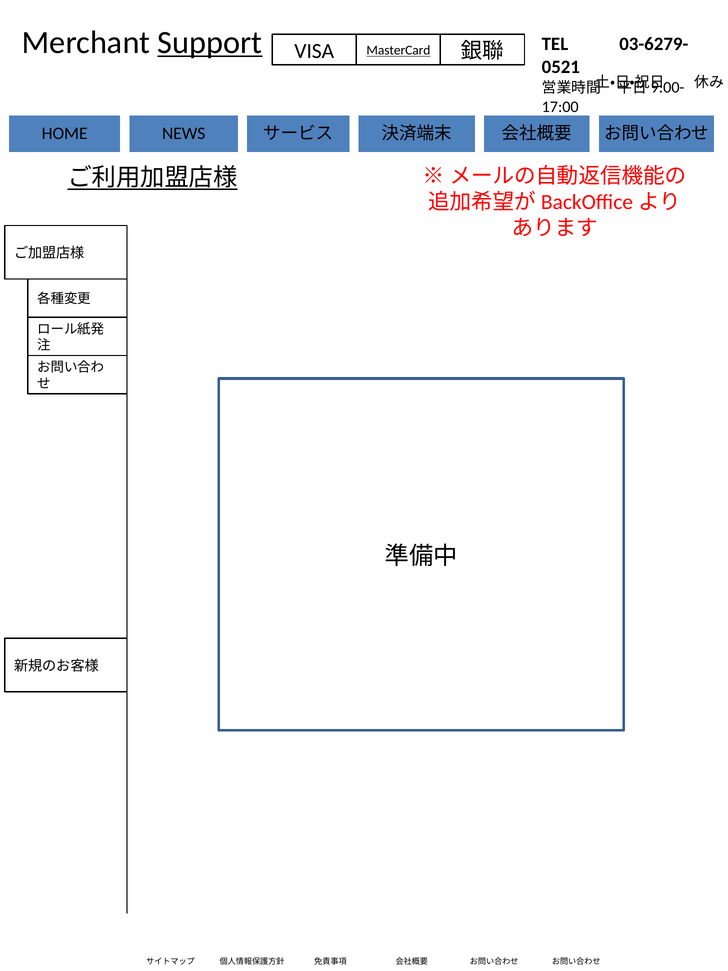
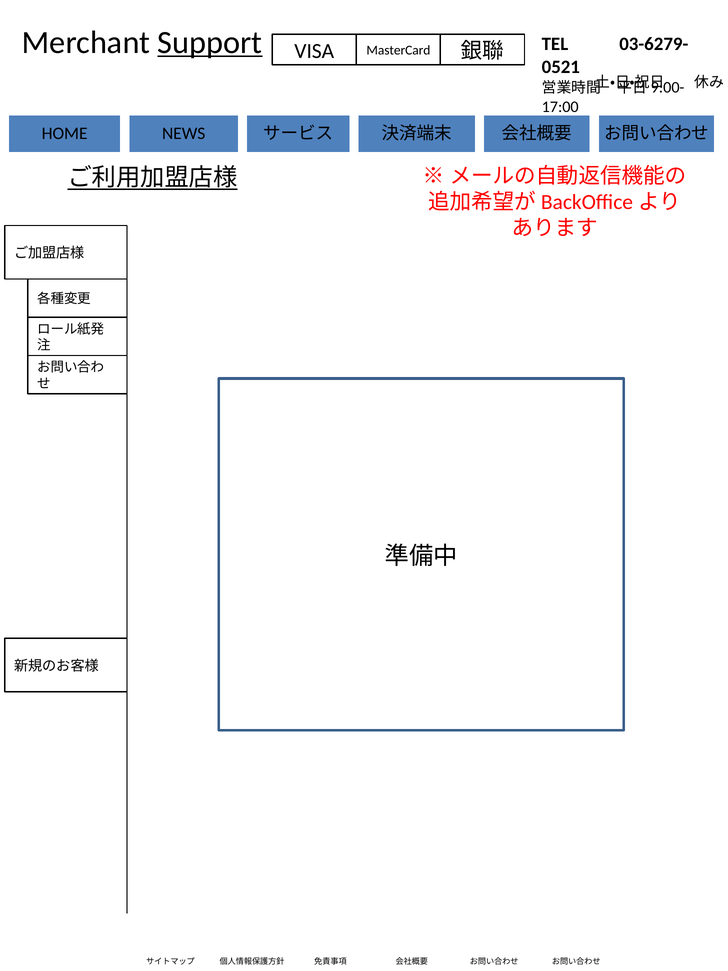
MasterCard underline: present -> none (398, 50)
